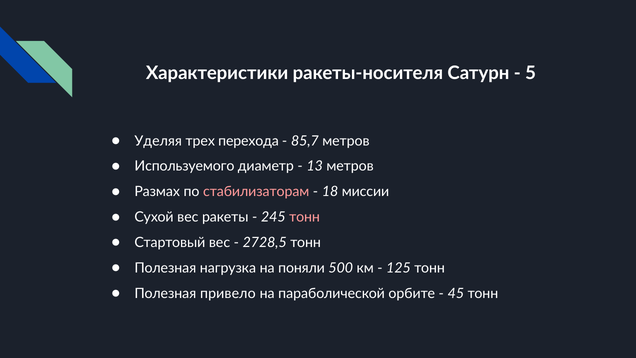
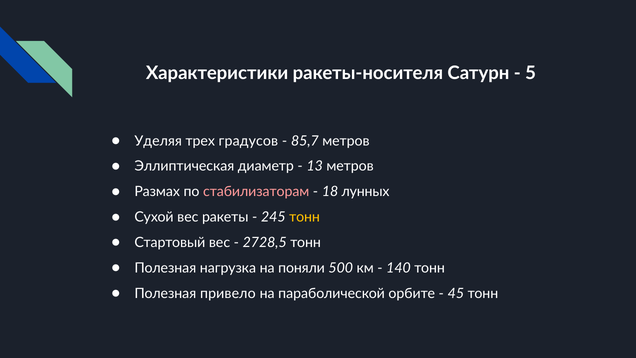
перехода: перехода -> градусов (248, 141)
Используемого: Используемого -> Эллиптическая (184, 166)
миссии: миссии -> лунных (366, 192)
тонн colour: pink -> yellow (305, 217)
125: 125 -> 140 (398, 268)
